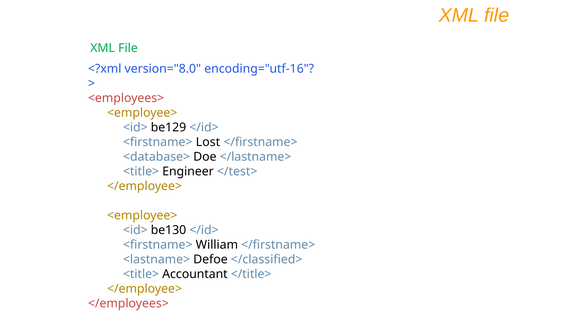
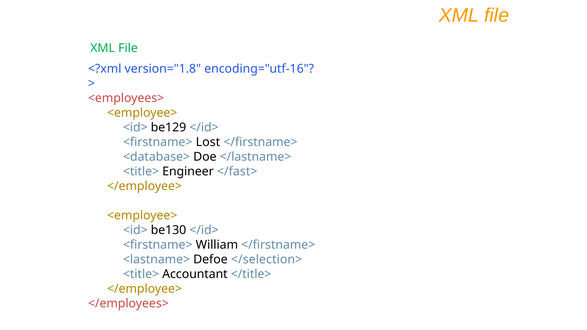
version="8.0: version="8.0 -> version="1.8 (163, 69)
</test>: </test> -> </fast> (237, 172)
</classified>: </classified> -> </selection> (267, 260)
